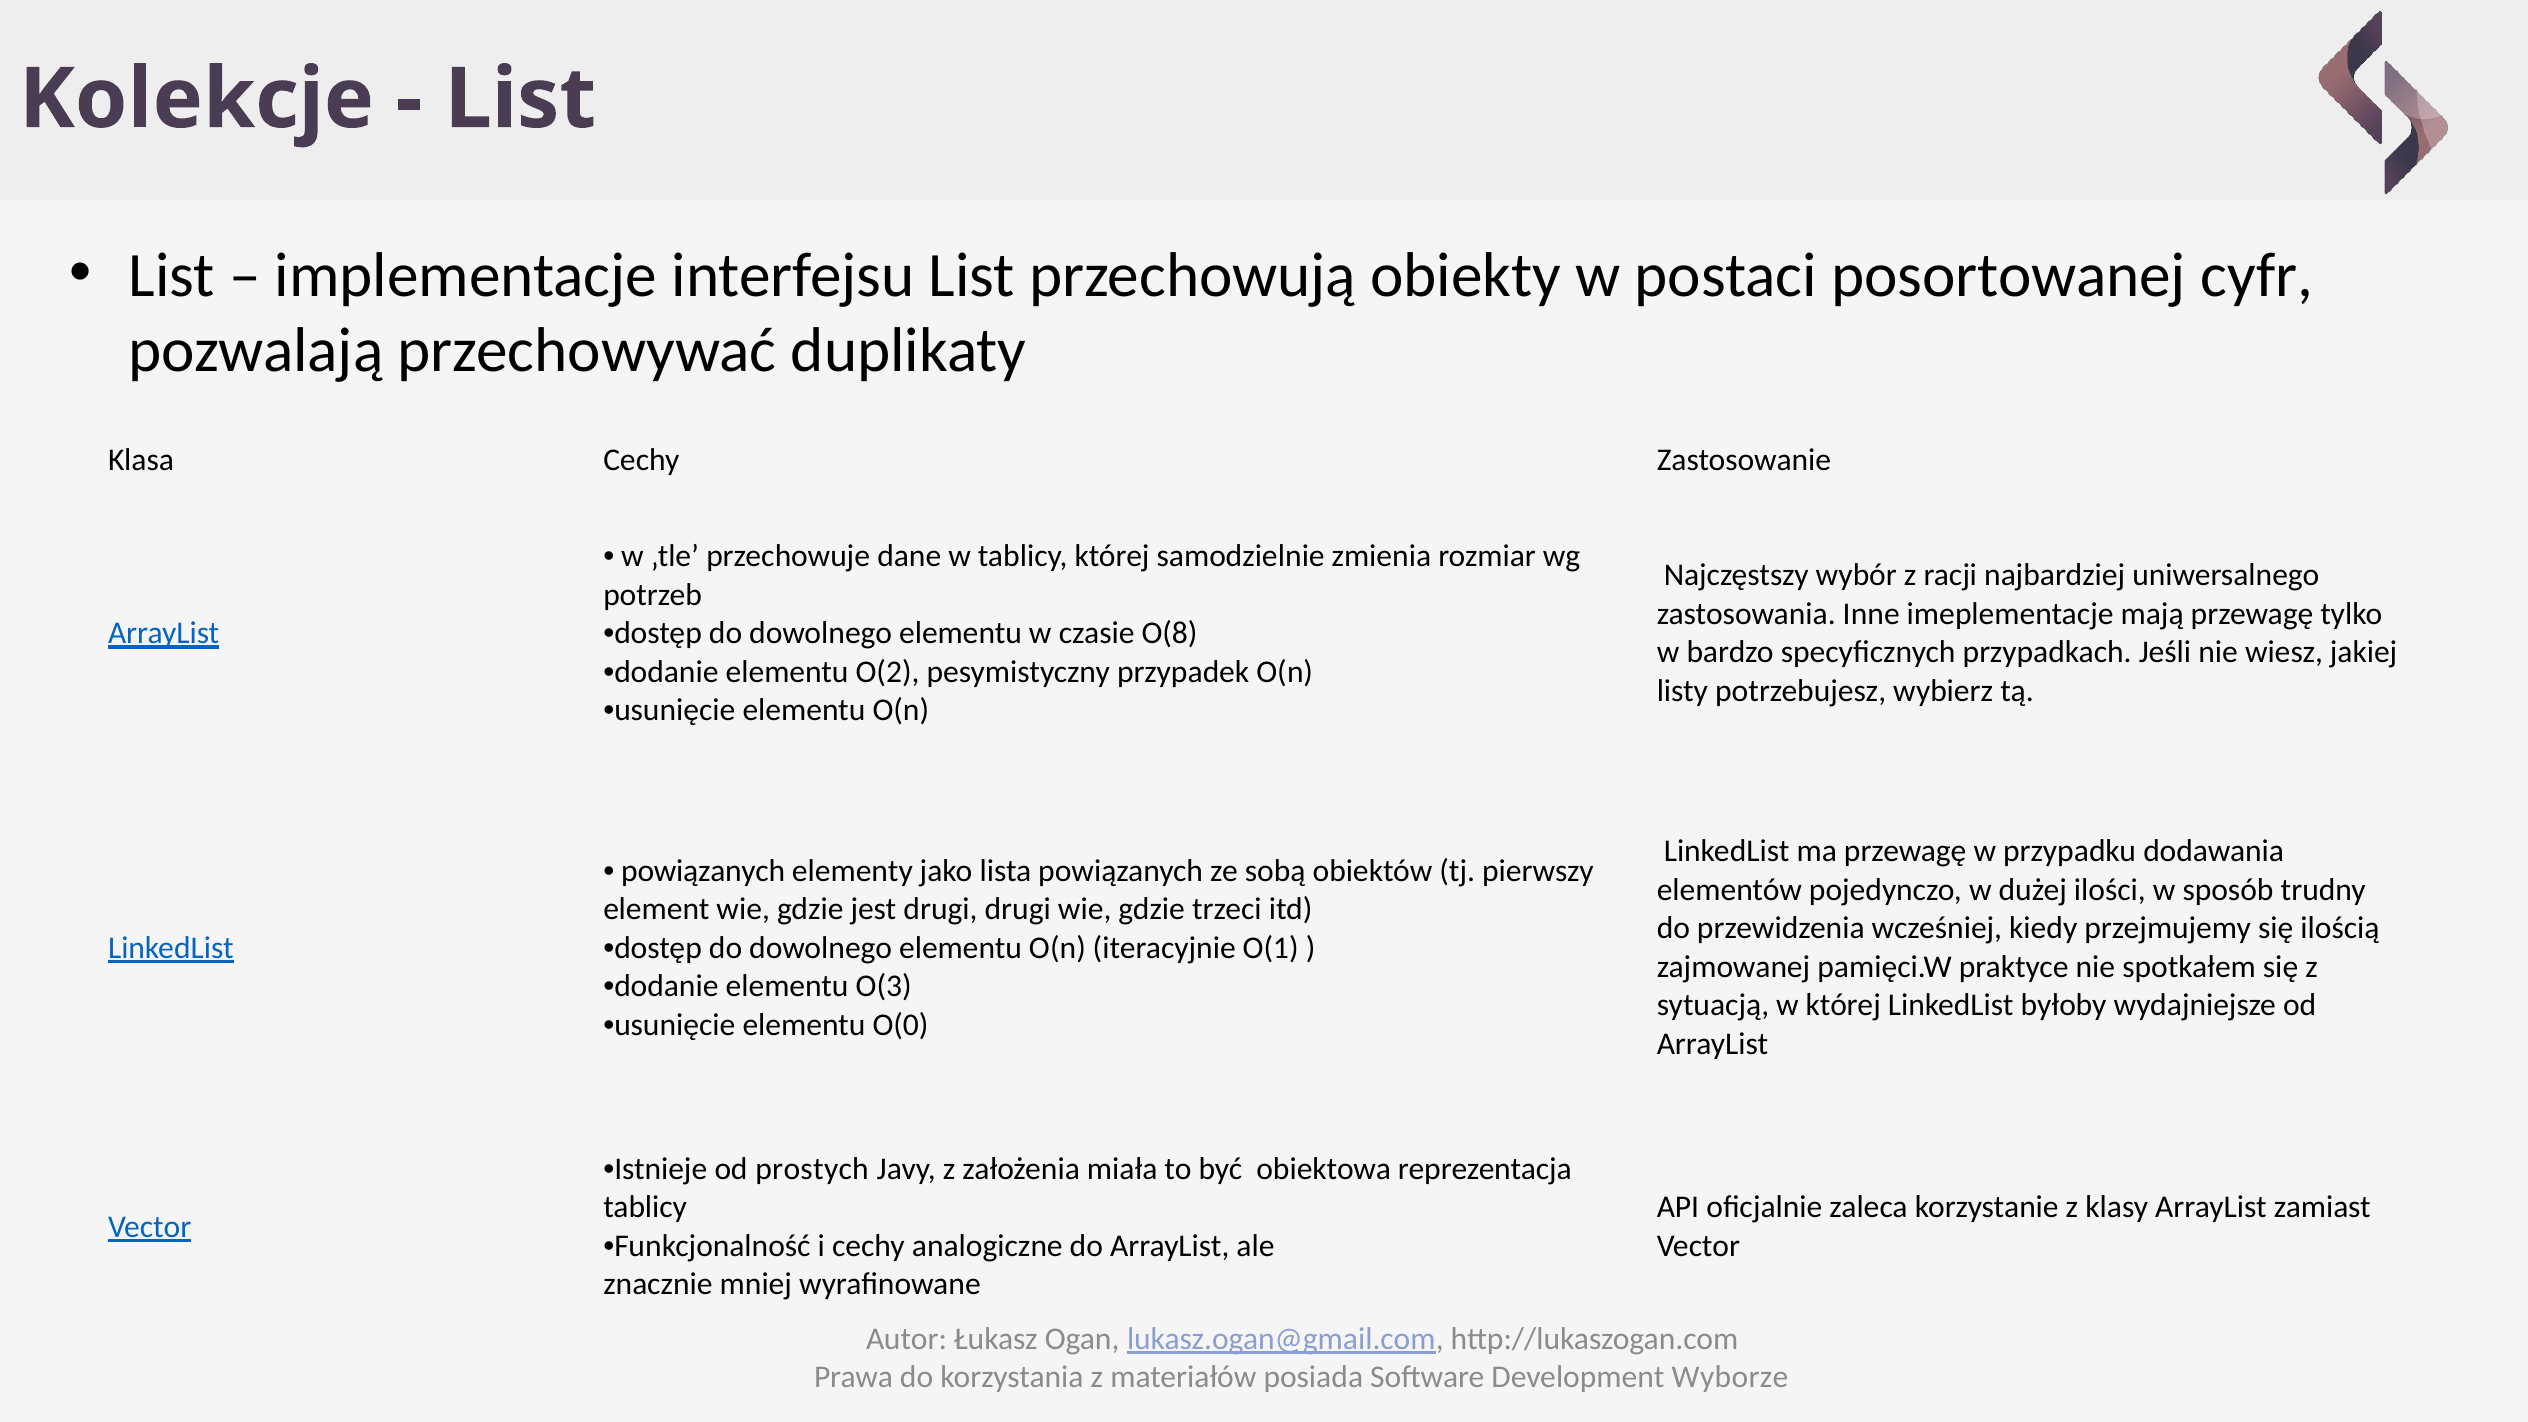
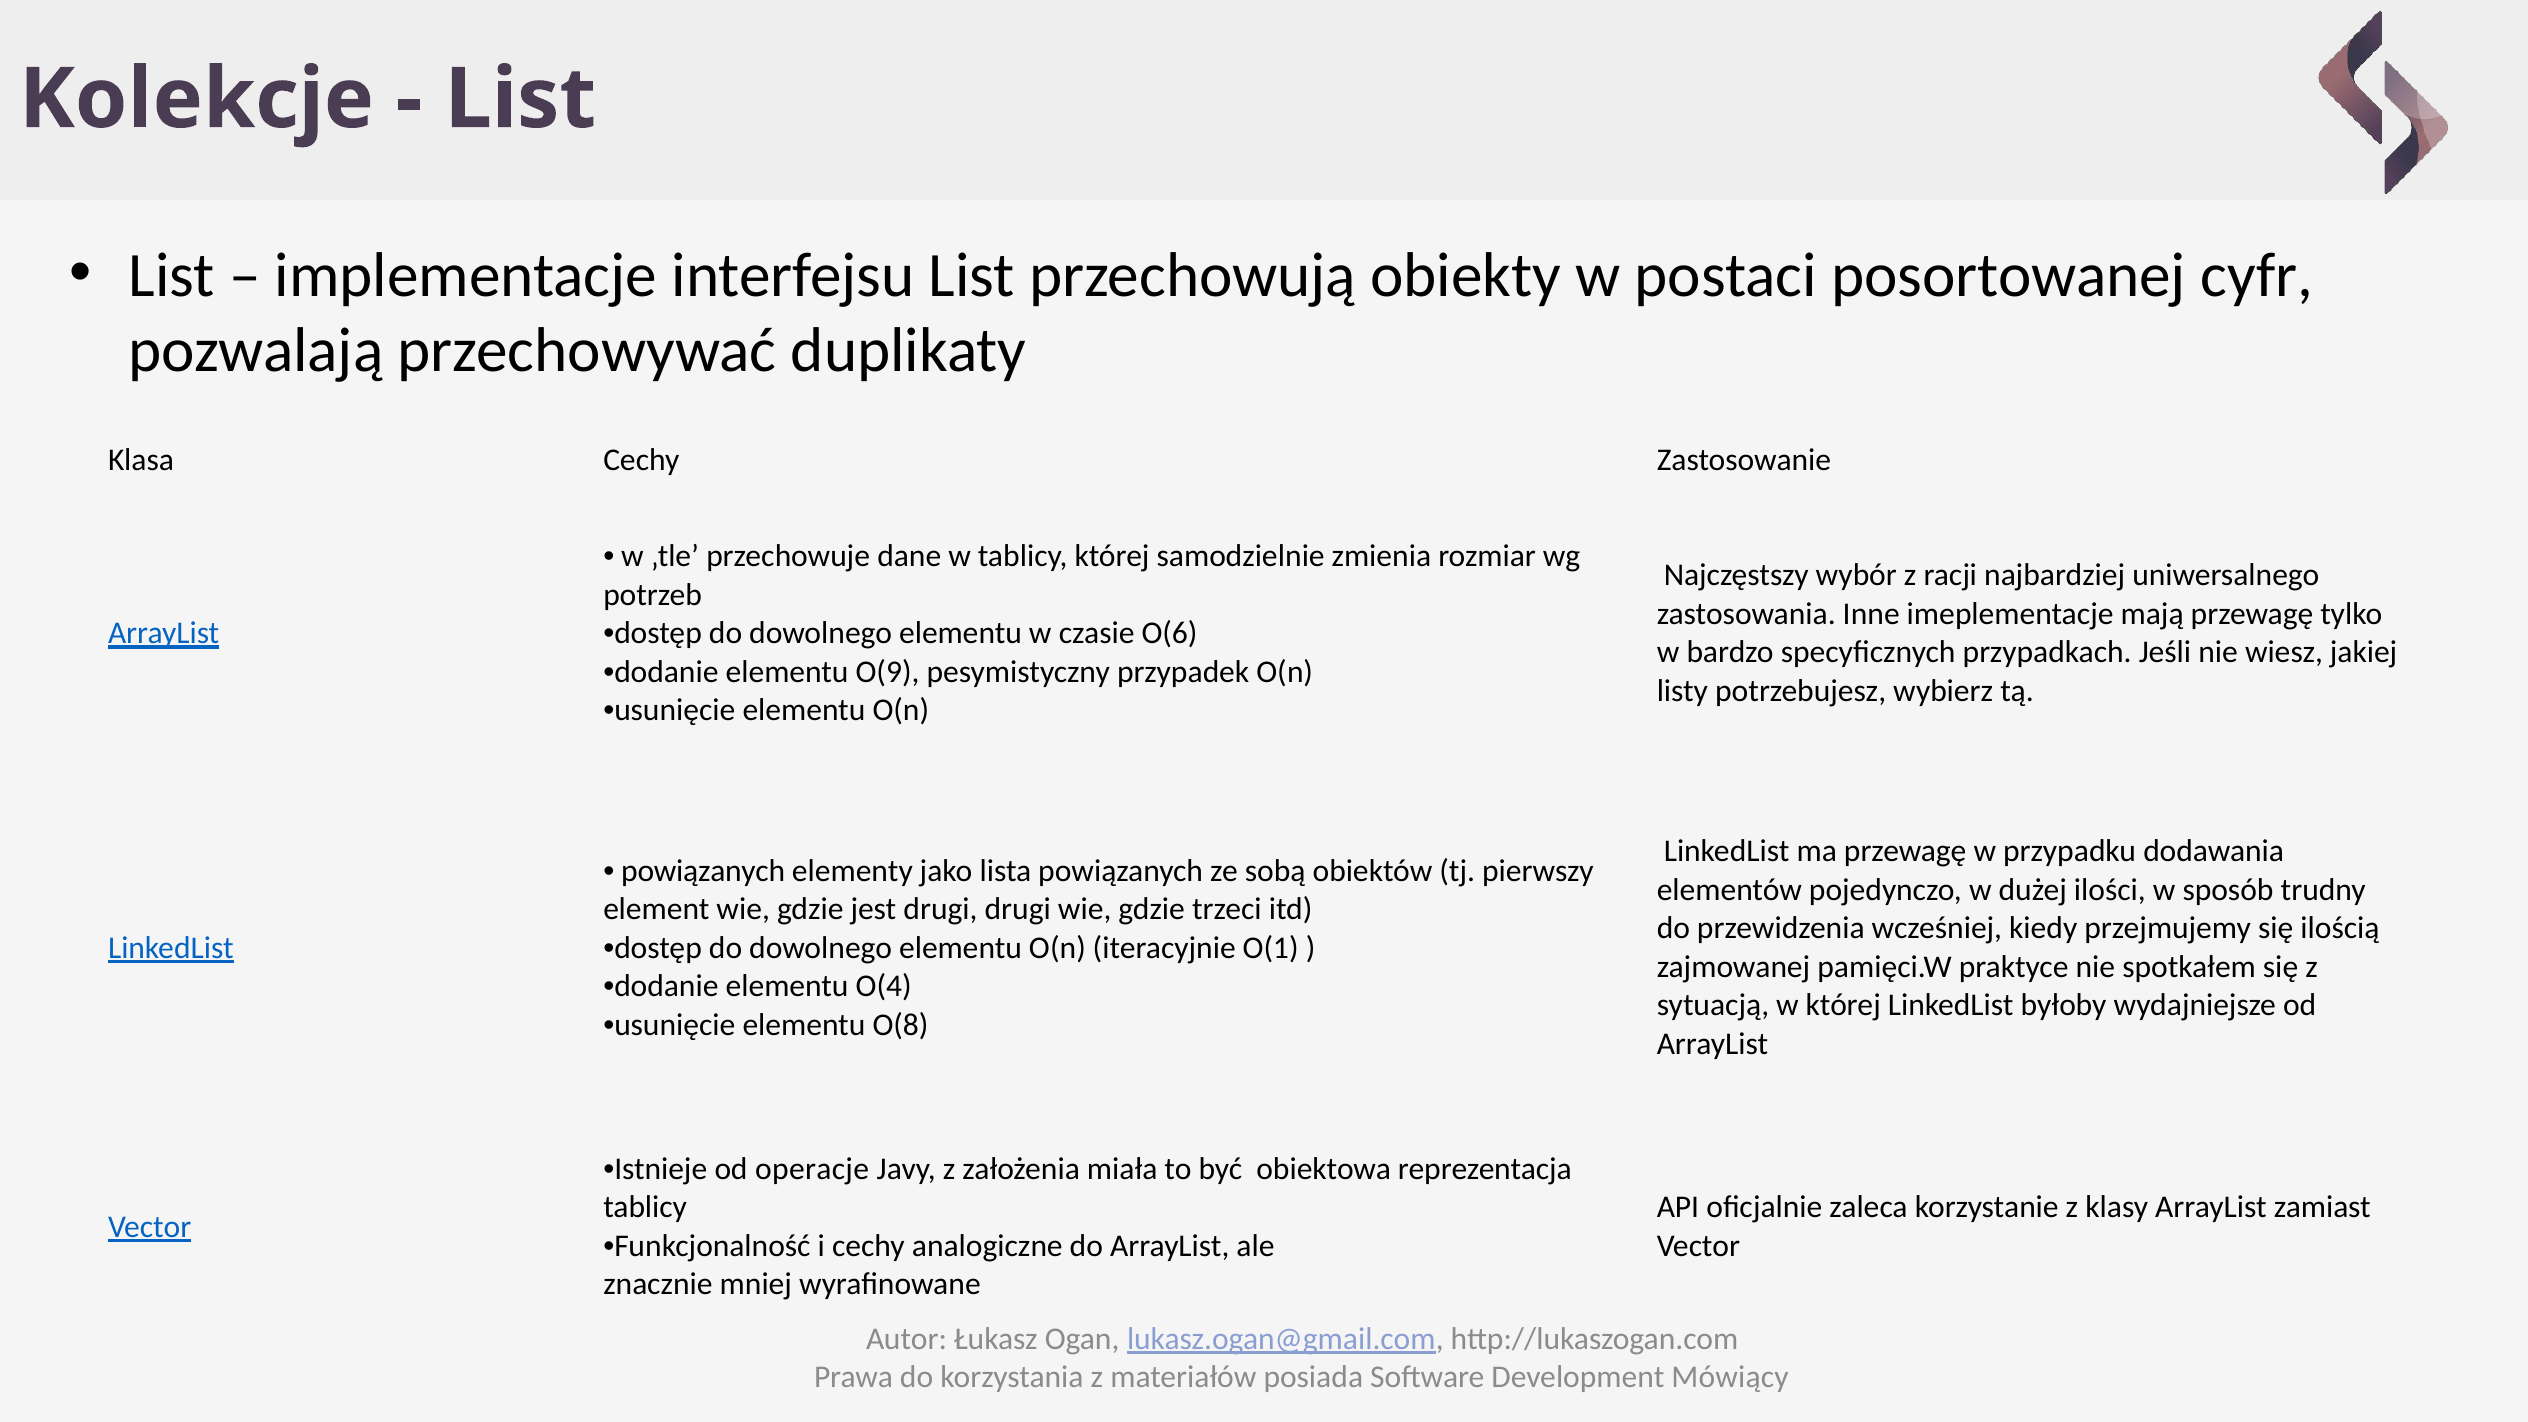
O(8: O(8 -> O(6 (1169, 633)
O(2: O(2 -> O(9 (888, 672)
O(3: O(3 -> O(4 (884, 986)
O(0: O(0 -> O(8 (900, 1025)
prostych: prostych -> operacje (812, 1169)
Wyborze: Wyborze -> Mówiący (1730, 1377)
